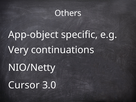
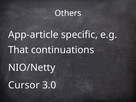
App-object: App-object -> App-article (33, 35)
Very: Very -> That (18, 50)
